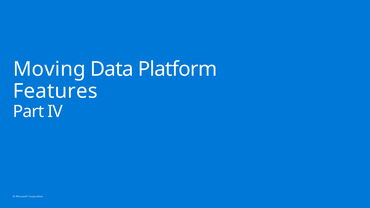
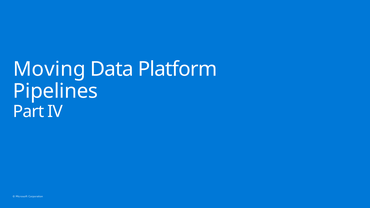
Features: Features -> Pipelines (55, 91)
